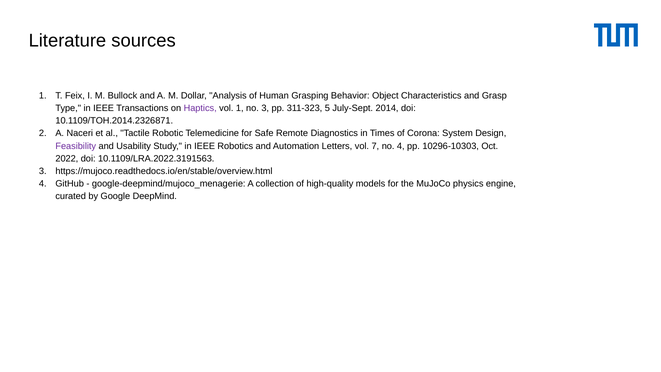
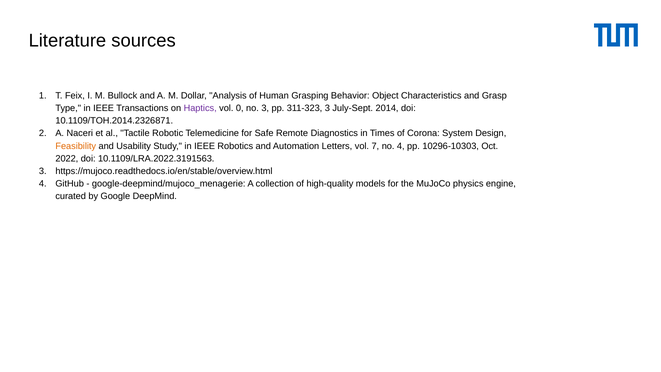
vol 1: 1 -> 0 (240, 108)
311-323 5: 5 -> 3 (327, 108)
Feasibility colour: purple -> orange (76, 146)
